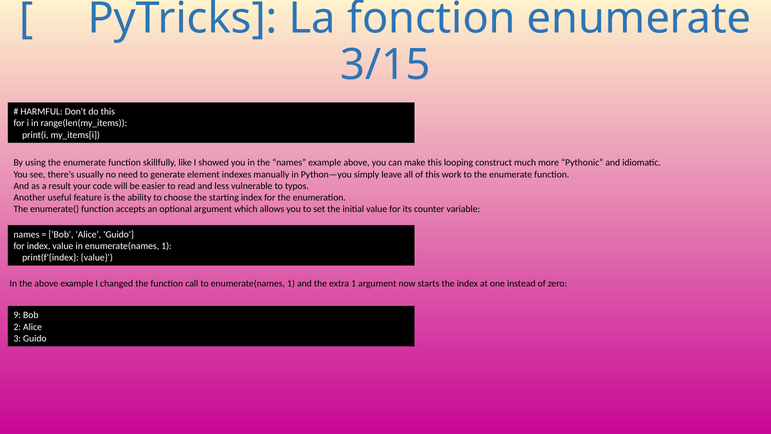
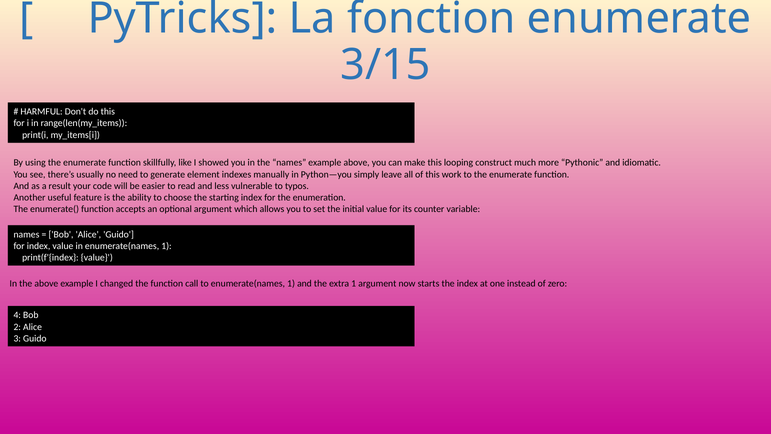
9: 9 -> 4 (17, 315)
